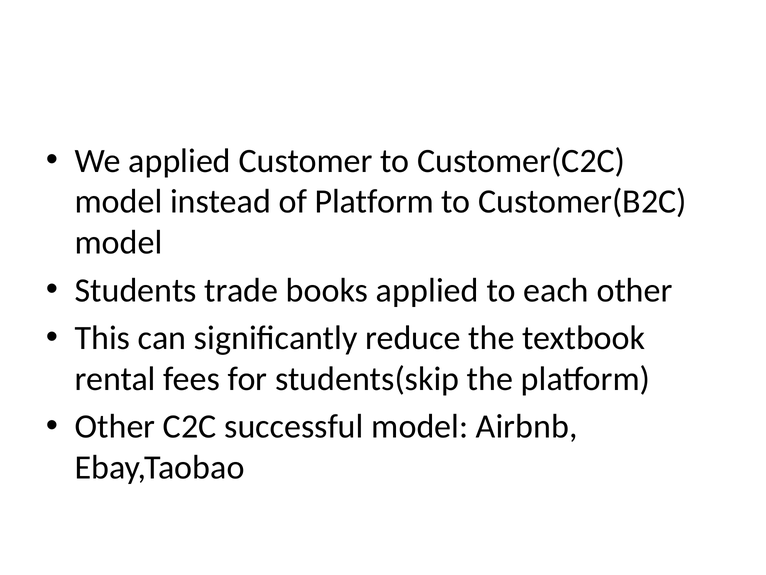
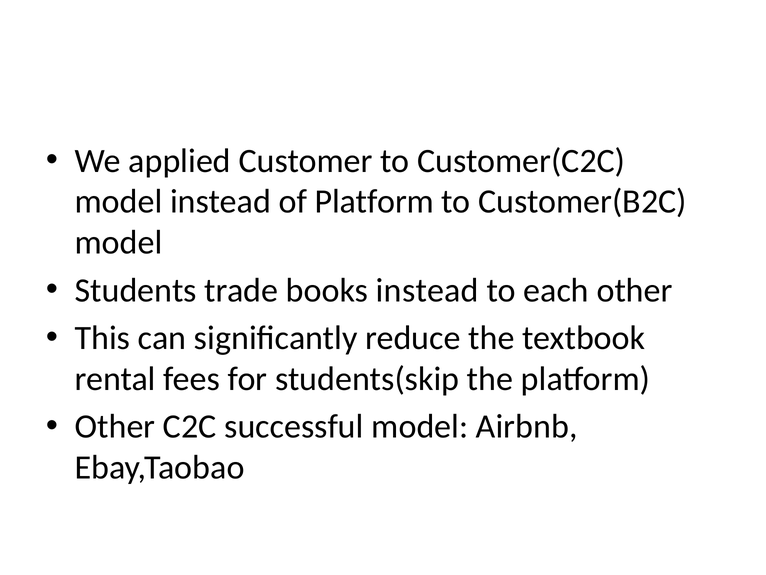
books applied: applied -> instead (427, 290)
